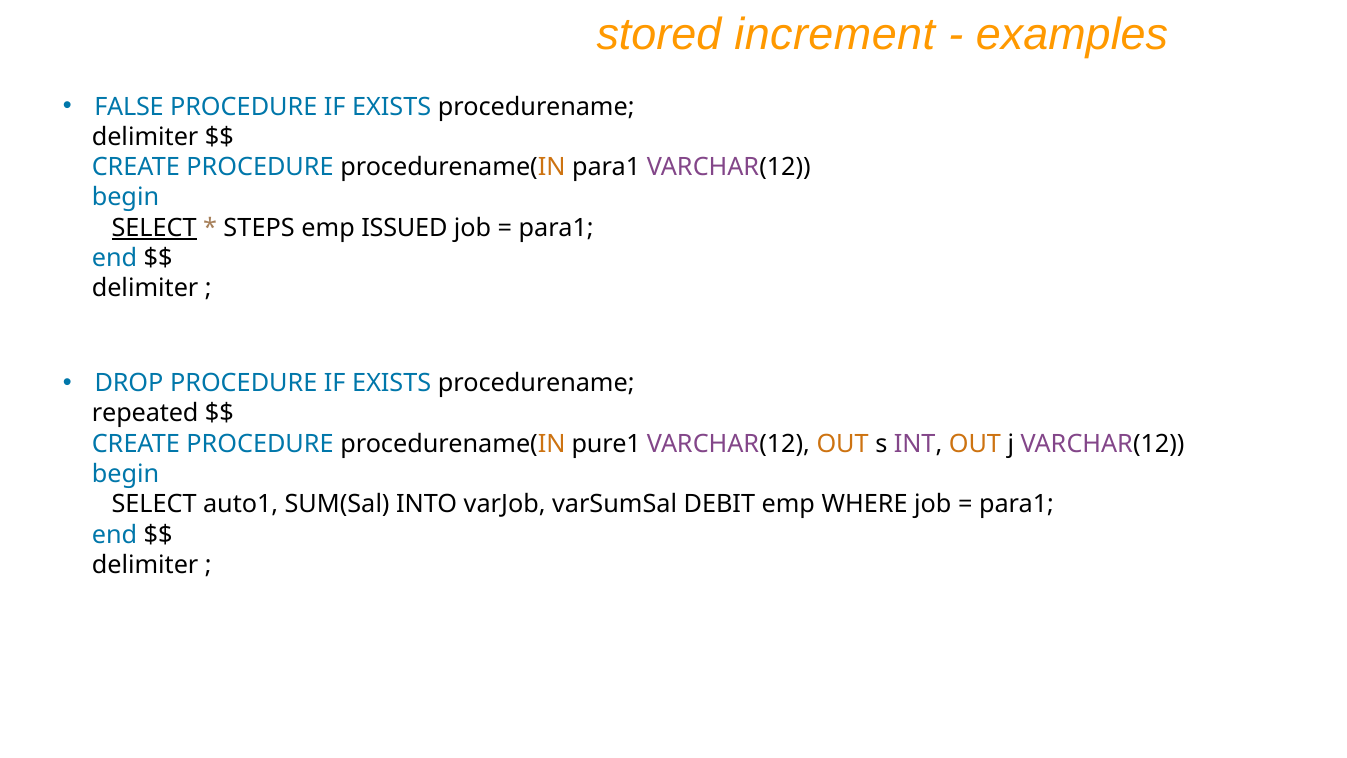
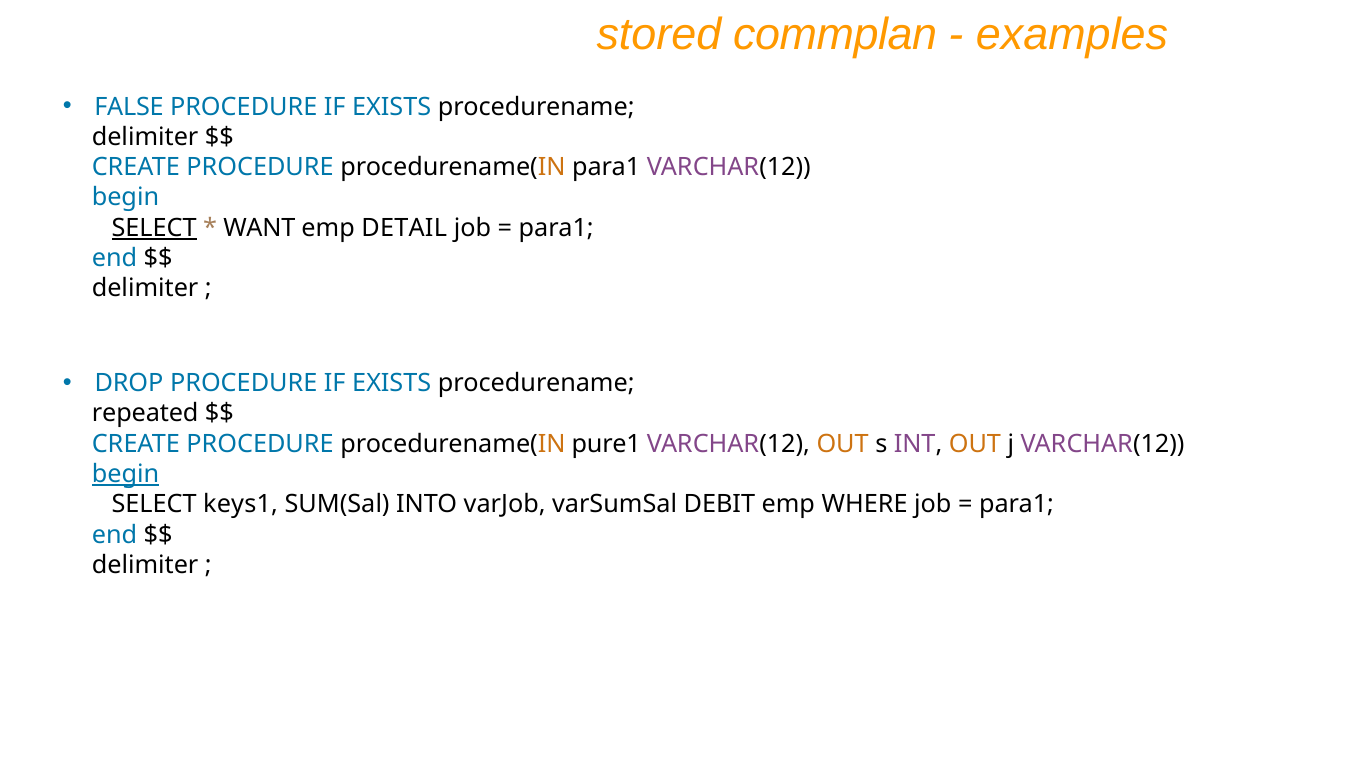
increment: increment -> commplan (835, 35)
STEPS: STEPS -> WANT (259, 228)
ISSUED: ISSUED -> DETAIL (404, 228)
begin underline: none -> present (126, 474)
auto1: auto1 -> keys1 (241, 504)
